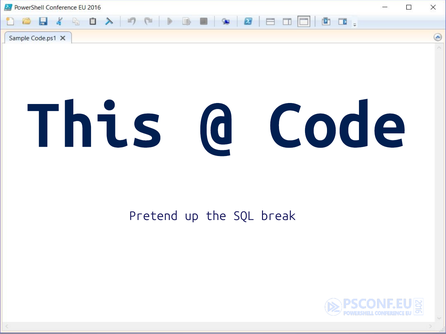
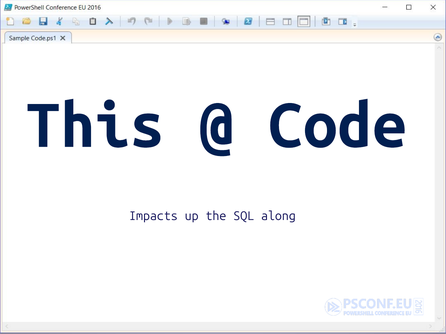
Pretend: Pretend -> Impacts (153, 216)
break: break -> along (278, 216)
